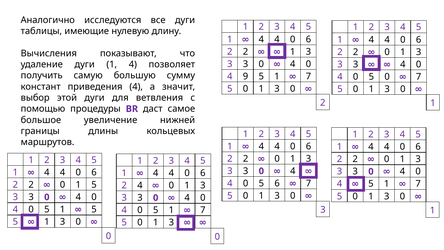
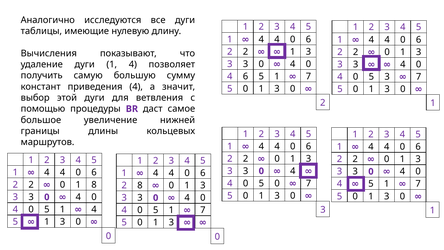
4 9: 9 -> 6 (245, 76)
0 5 0: 0 -> 3 (387, 77)
0 5 6: 6 -> 0 (277, 183)
1 5: 5 -> 8 (94, 185)
2 4: 4 -> 8 (140, 185)
5: 5 -> 4 (94, 209)
